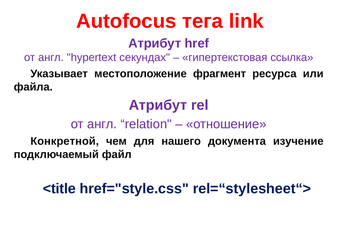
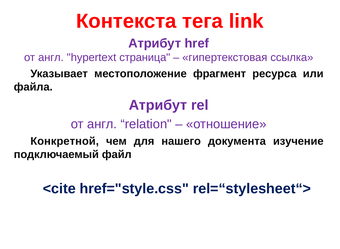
Autofocus: Autofocus -> Контекста (126, 21)
секундах: секундах -> страница (145, 58)
<title: <title -> <cite (59, 189)
